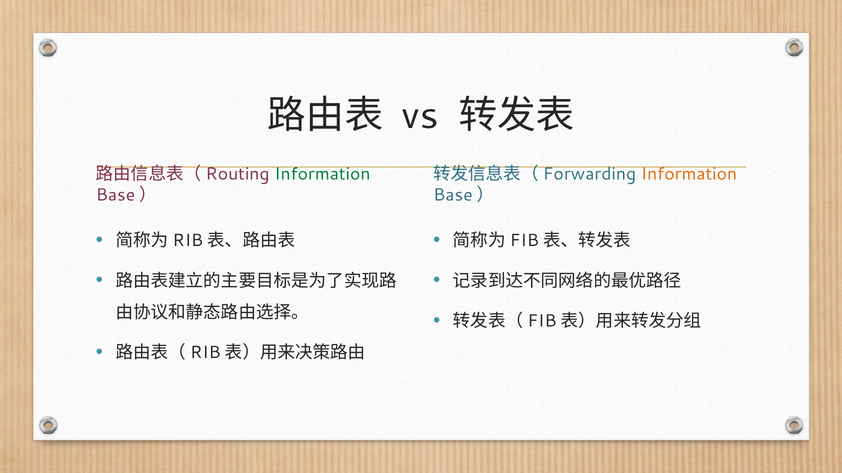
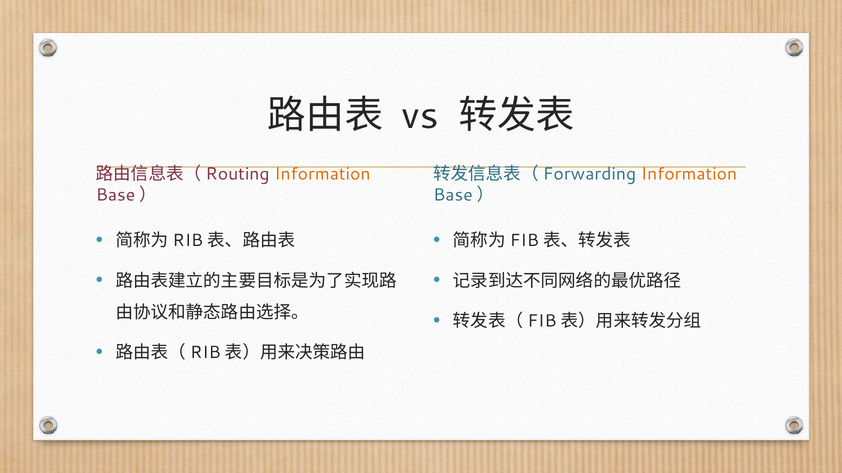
Information colour: green -> orange (322, 174)
